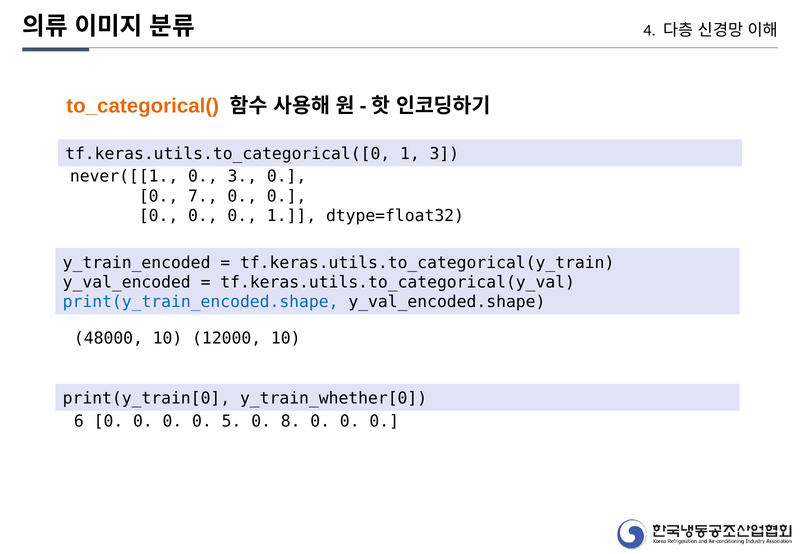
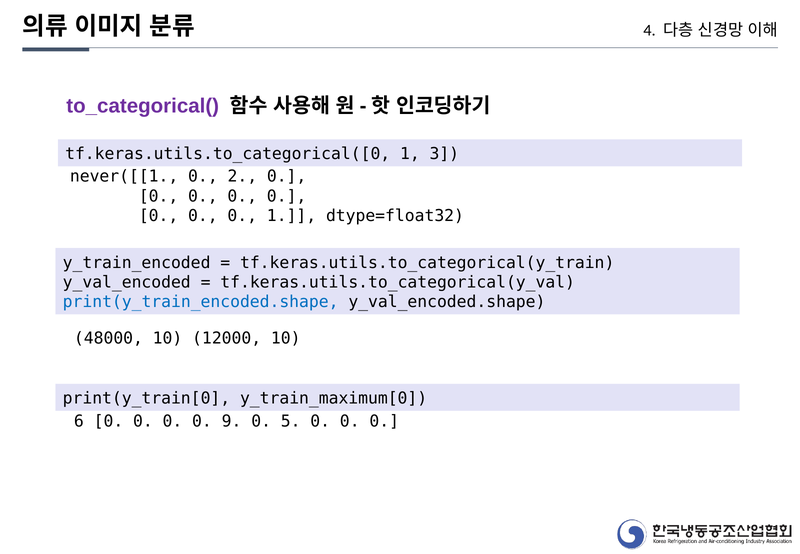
to_categorical( colour: orange -> purple (143, 106)
0 3: 3 -> 2 (242, 176)
7: 7 -> 0 (203, 196)
y_train_whether[0: y_train_whether[0 -> y_train_maximum[0 (334, 398)
5: 5 -> 9 (232, 421)
8: 8 -> 5 (291, 421)
